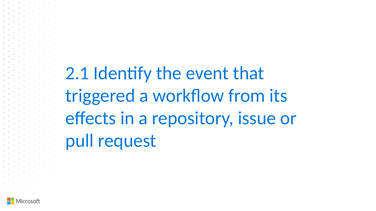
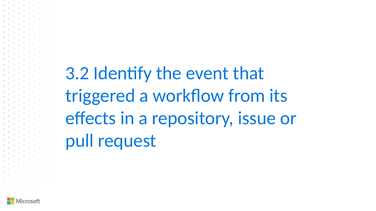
2.1: 2.1 -> 3.2 (77, 73)
